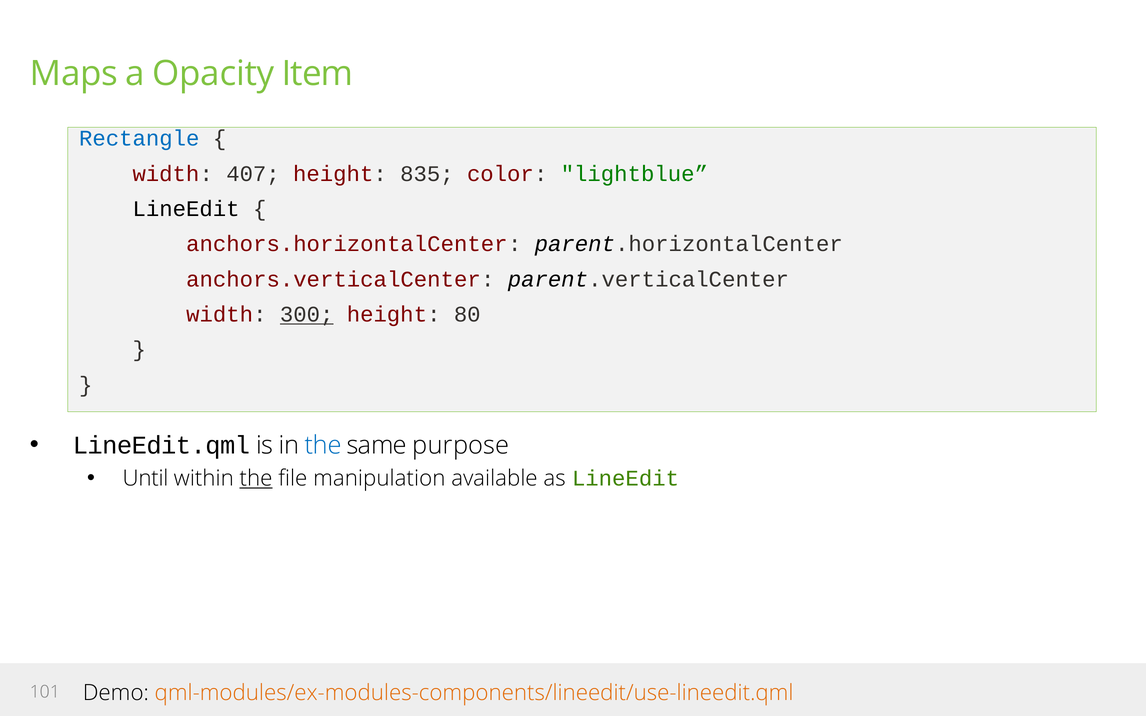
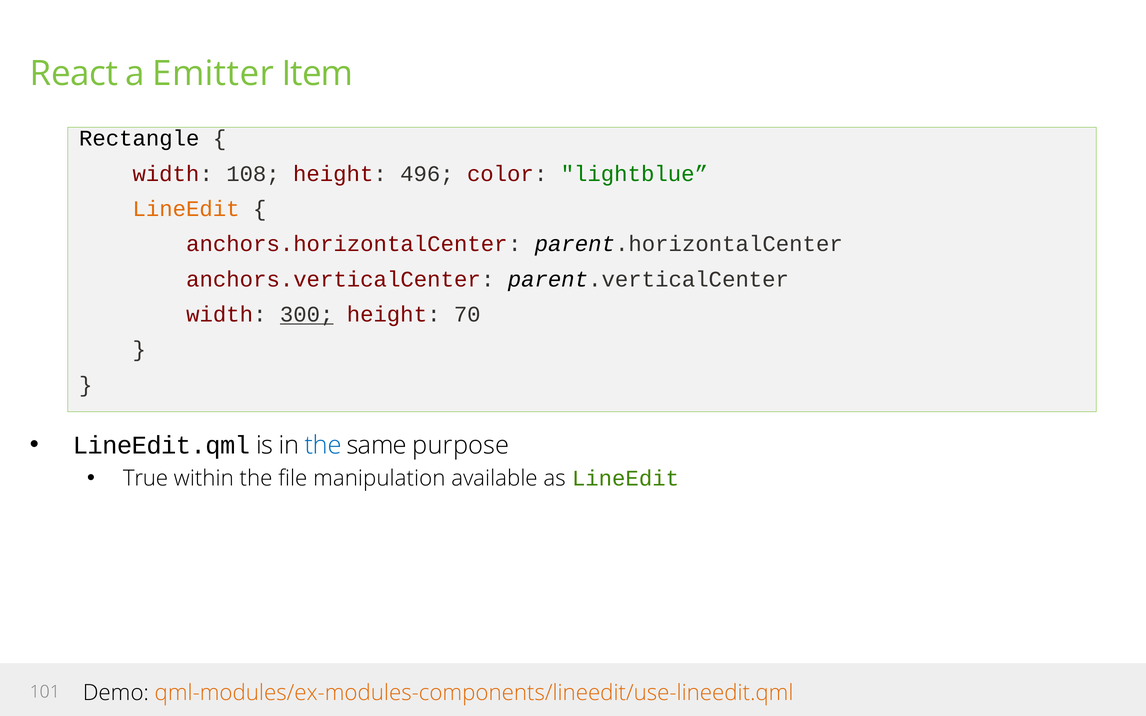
Maps: Maps -> React (74, 74)
Opacity: Opacity -> Emitter (213, 74)
Rectangle colour: blue -> black (139, 139)
407: 407 -> 108 (253, 174)
835: 835 -> 496 (427, 174)
LineEdit colour: black -> orange (186, 209)
80: 80 -> 70 (467, 315)
Until: Until -> True (145, 479)
the underline: present -> none (256, 479)
